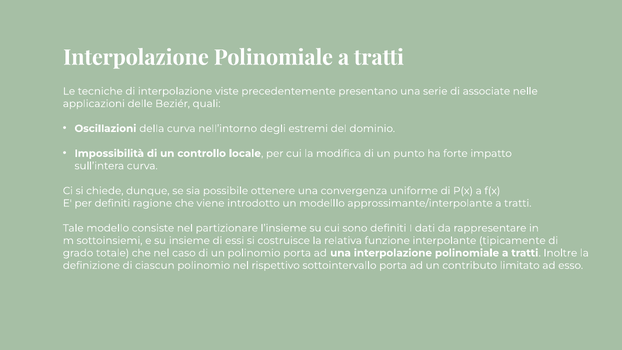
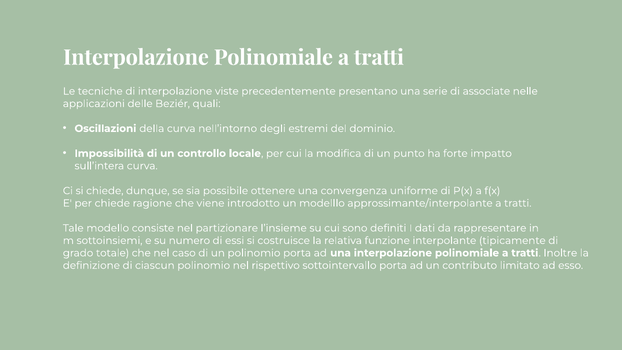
per definiti: definiti -> chiede (112, 203)
insieme: insieme -> numero (189, 240)
